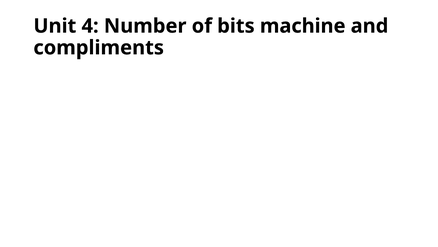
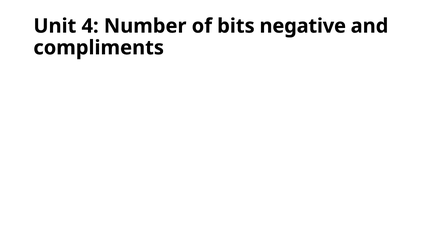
machine: machine -> negative (303, 26)
